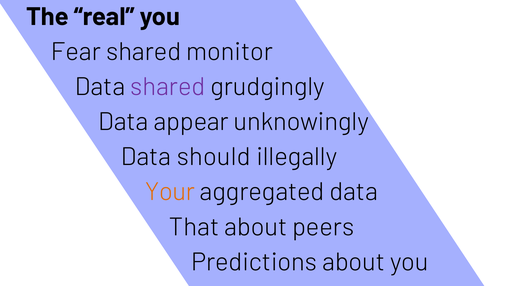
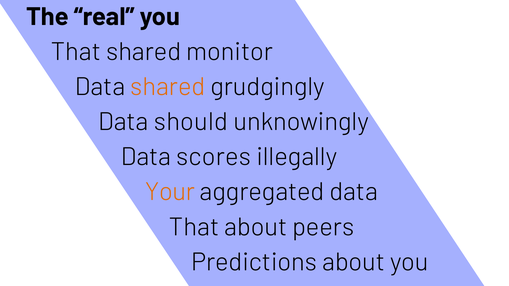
Fear: Fear -> That (76, 52)
shared colour: purple -> orange (168, 87)
appear: appear -> should (191, 122)
should: should -> scores (214, 157)
